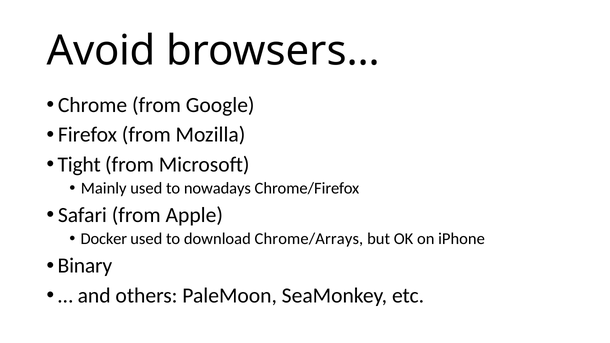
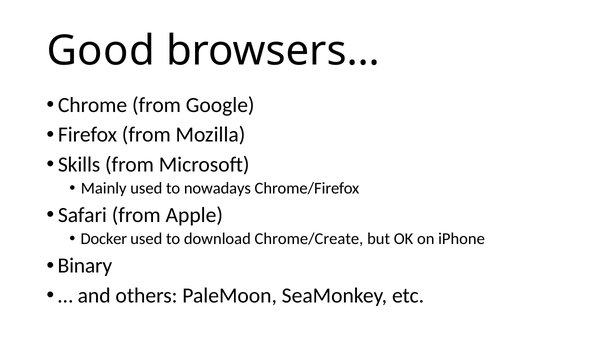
Avoid: Avoid -> Good (101, 51)
Tight: Tight -> Skills (79, 165)
Chrome/Arrays: Chrome/Arrays -> Chrome/Create (309, 239)
